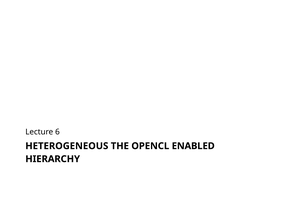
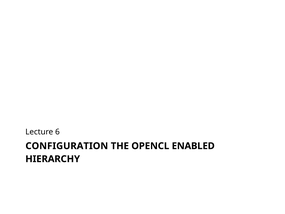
HETEROGENEOUS: HETEROGENEOUS -> CONFIGURATION (67, 146)
